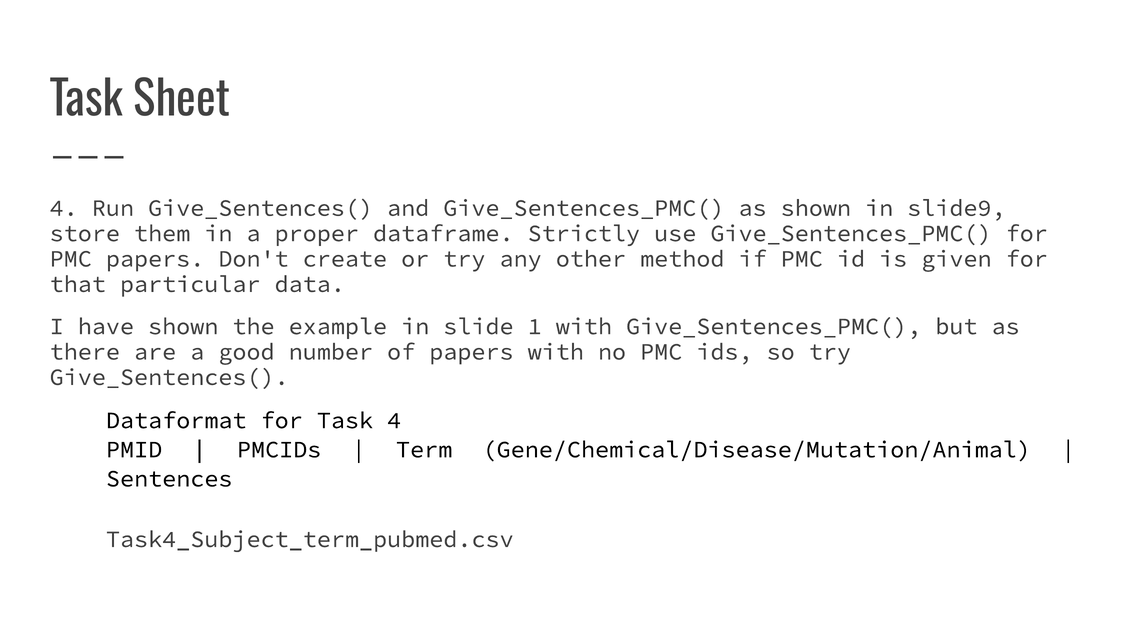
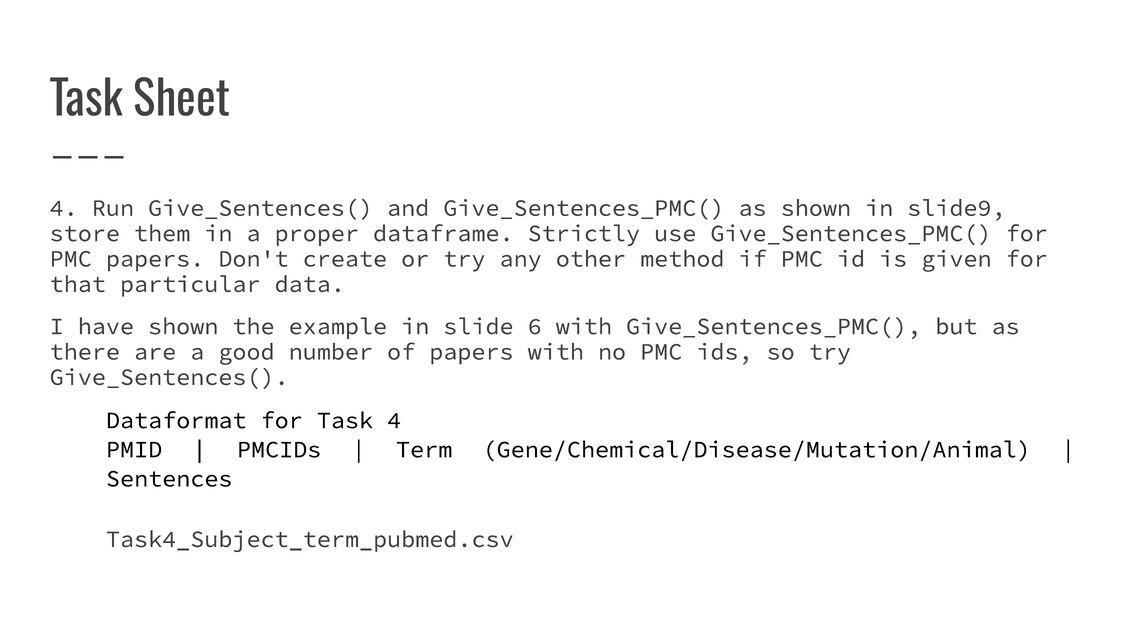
1: 1 -> 6 (535, 326)
